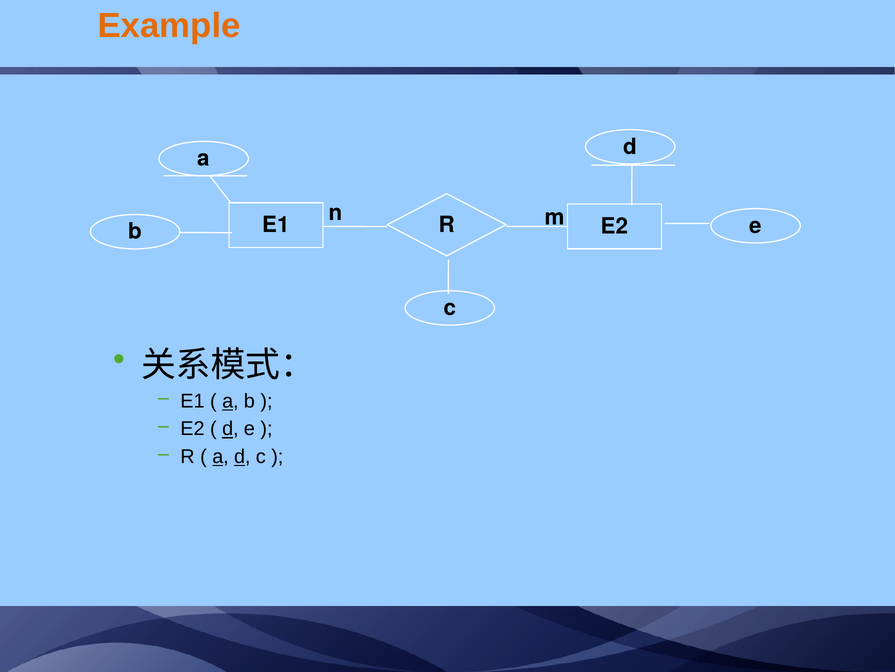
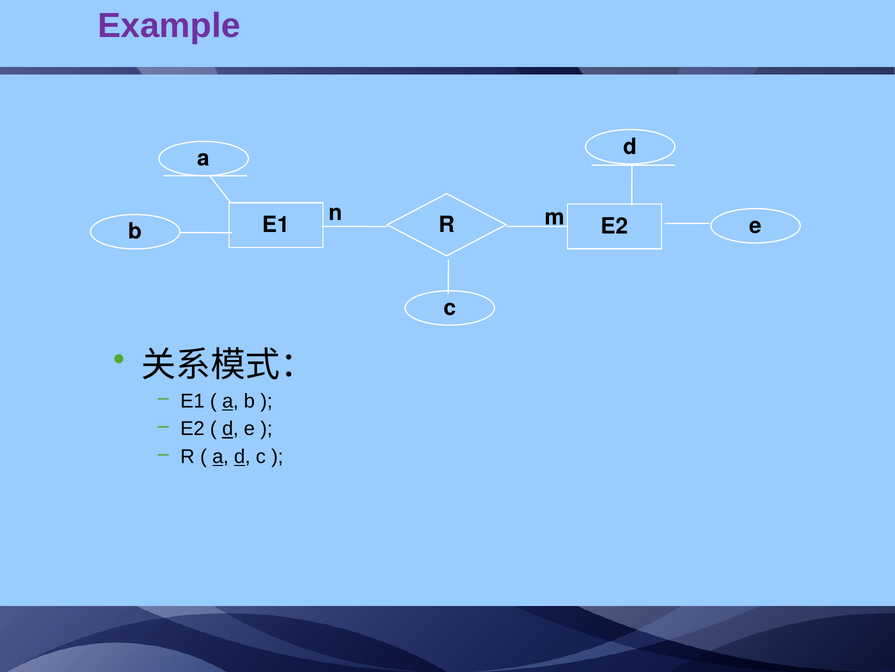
Example colour: orange -> purple (169, 26)
